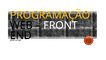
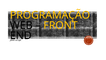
FRONT colour: white -> yellow (61, 25)
